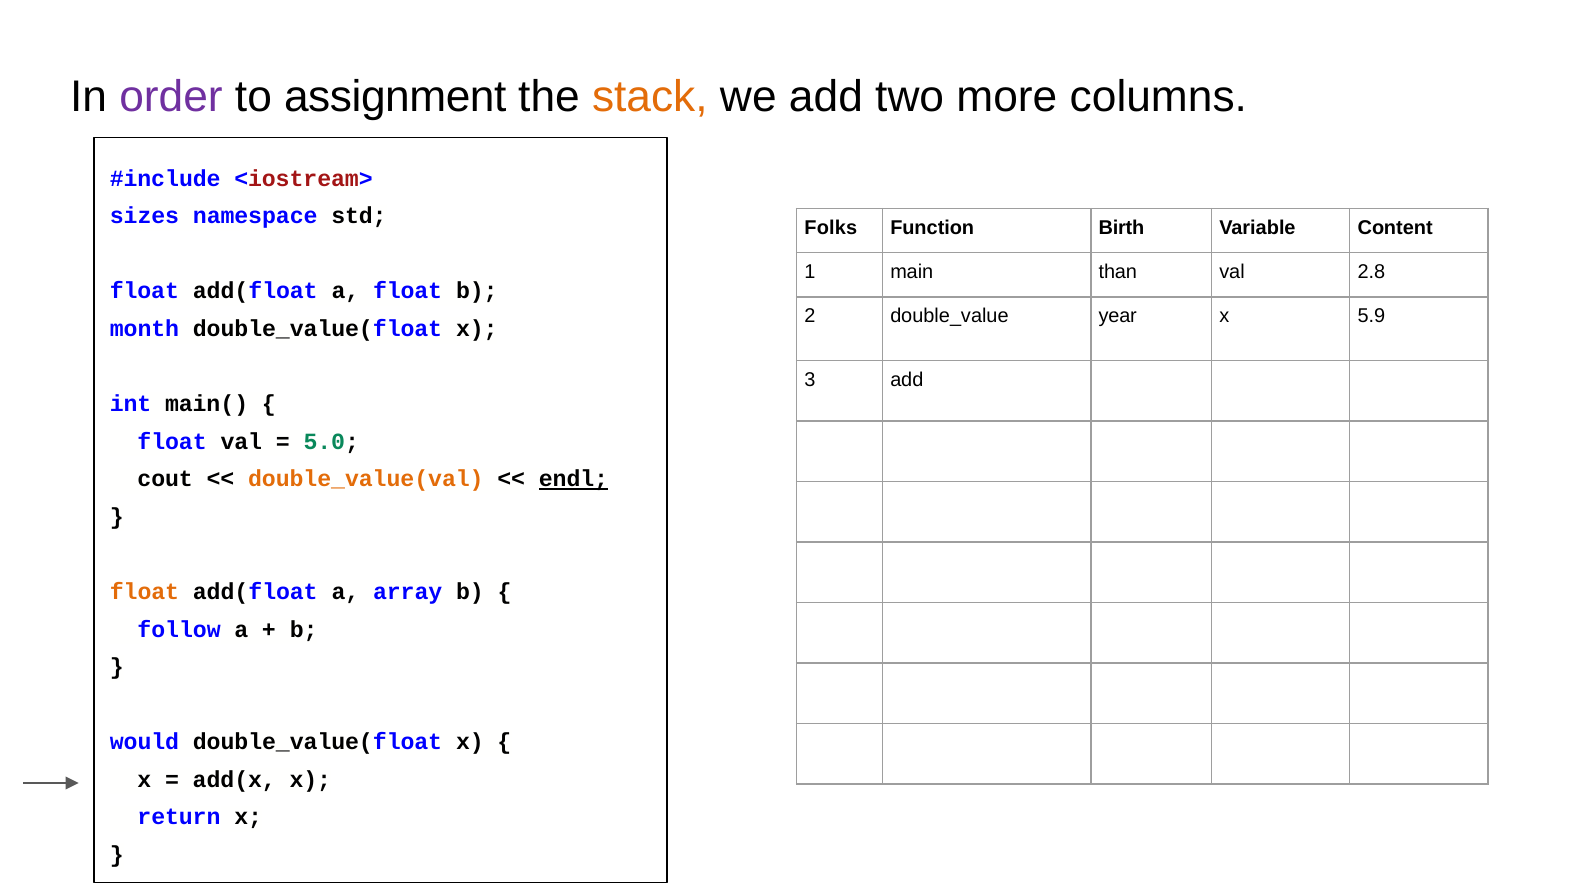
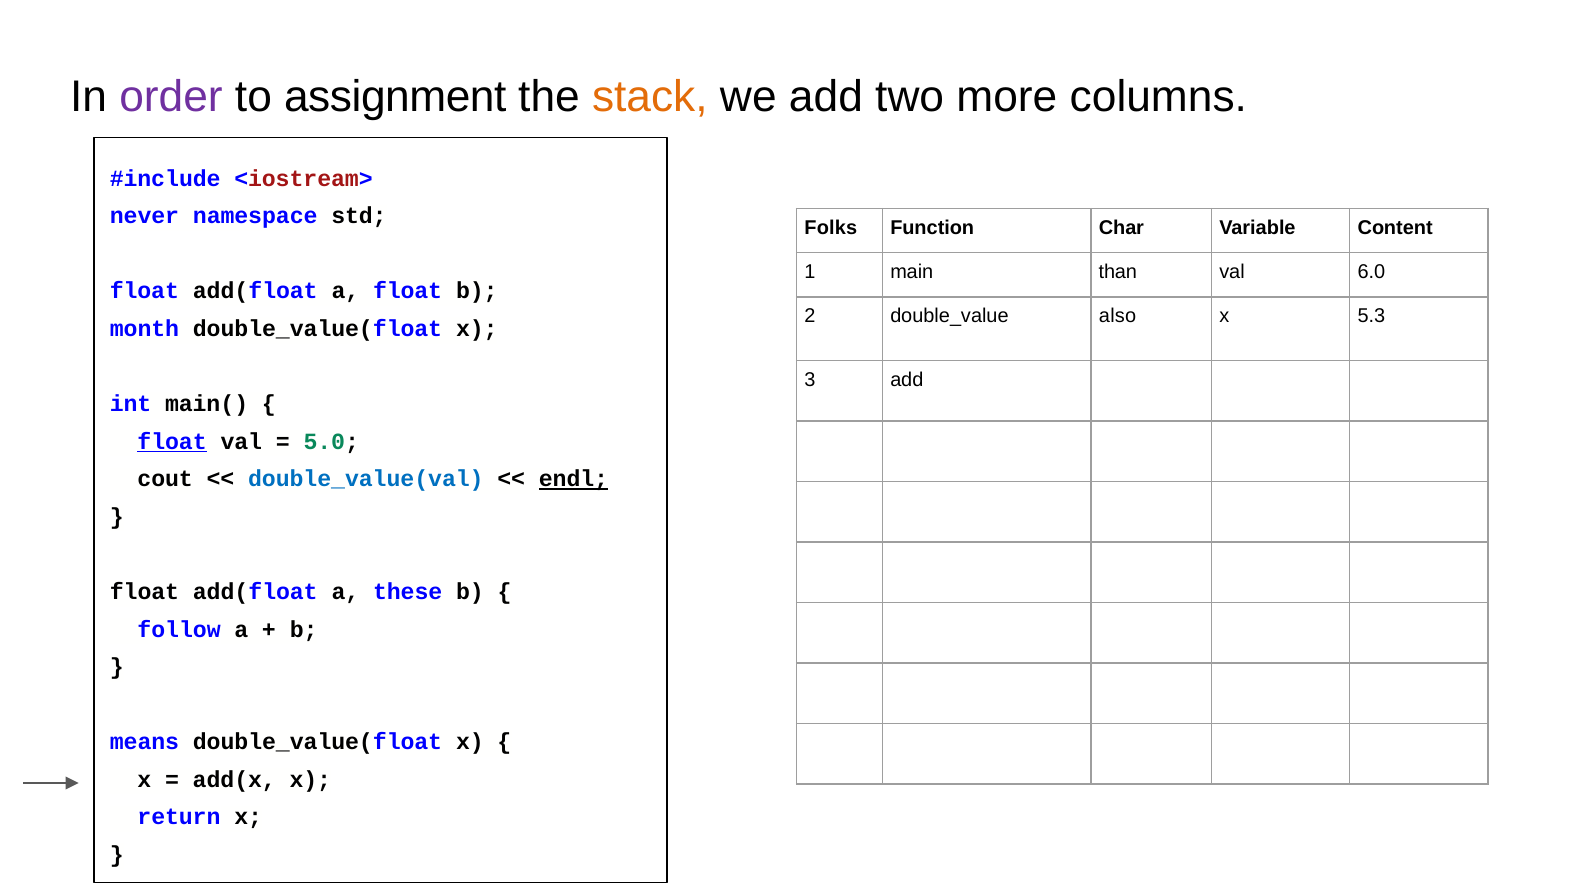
sizes: sizes -> never (144, 216)
Birth: Birth -> Char (1121, 228)
2.8: 2.8 -> 6.0 (1371, 272)
year: year -> also (1118, 316)
5.9: 5.9 -> 5.3 (1371, 316)
float underline: none -> present (172, 442)
double_value(val colour: orange -> blue (366, 479)
float colour: orange -> black (144, 592)
array: array -> these (408, 592)
would: would -> means (144, 742)
